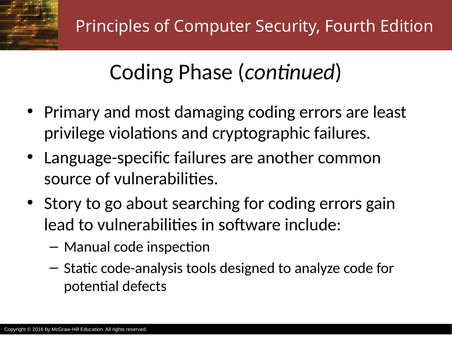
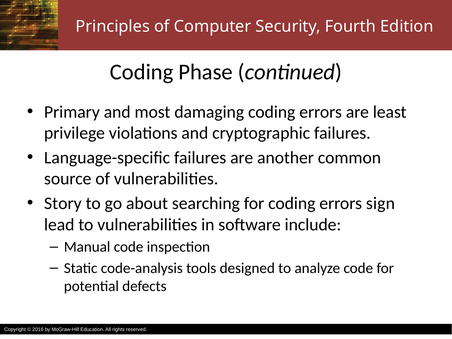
gain: gain -> sign (380, 203)
